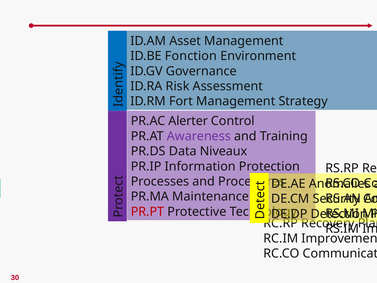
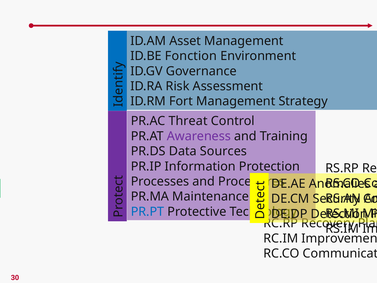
Alerter: Alerter -> Threat (188, 121)
Niveaux: Niveaux -> Sources (223, 151)
PR.PT colour: red -> blue (147, 211)
